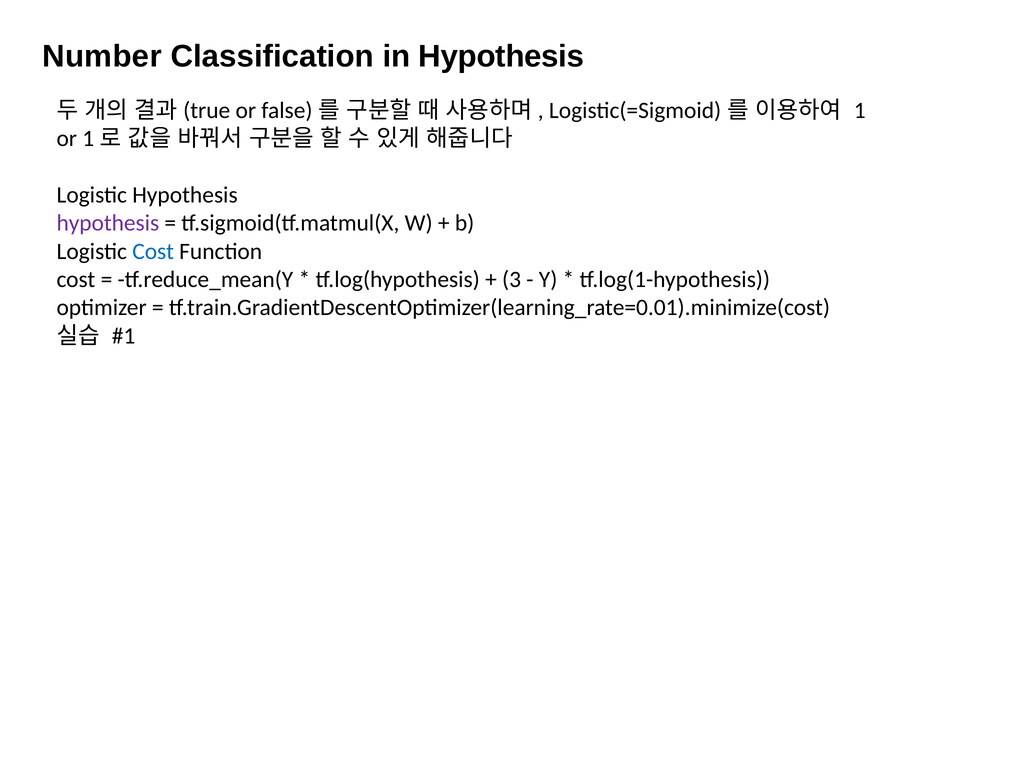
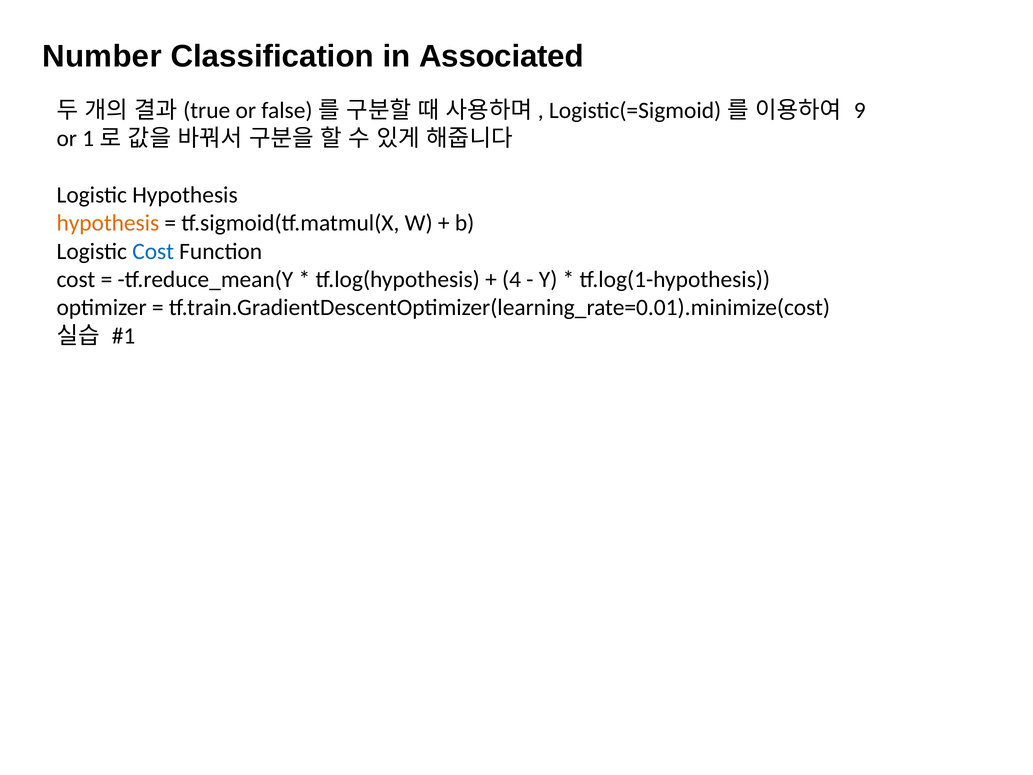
in Hypothesis: Hypothesis -> Associated (501, 56)
1: 1 -> 9 (860, 111)
hypothesis colour: purple -> orange (108, 223)
3: 3 -> 4 (512, 279)
